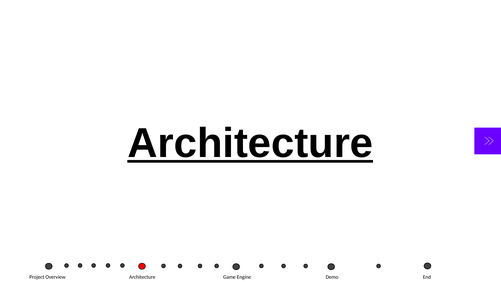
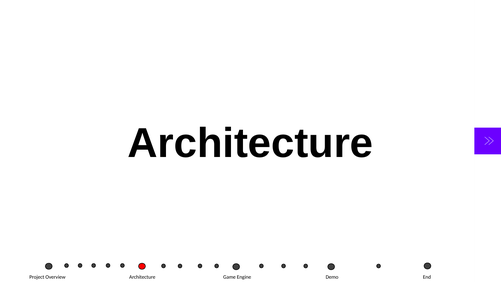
Architecture underline: present -> none (250, 143)
